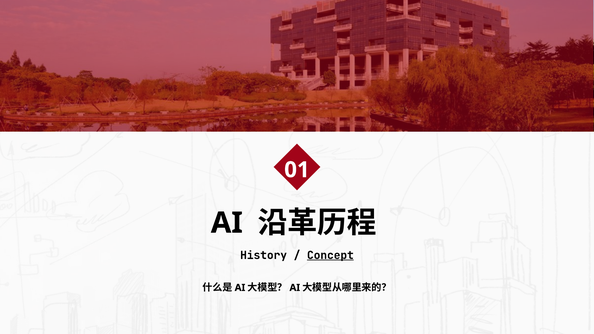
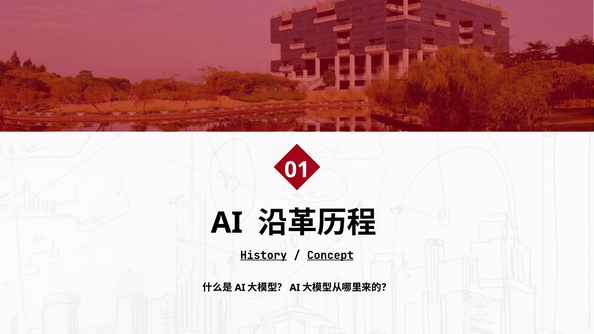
History underline: none -> present (264, 255)
